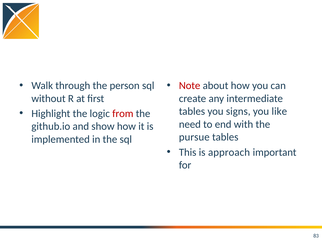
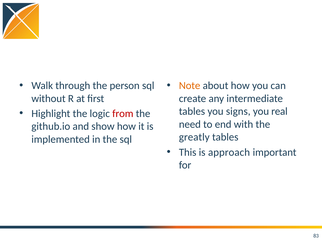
Note colour: red -> orange (190, 85)
like: like -> real (279, 111)
pursue: pursue -> greatly (194, 137)
